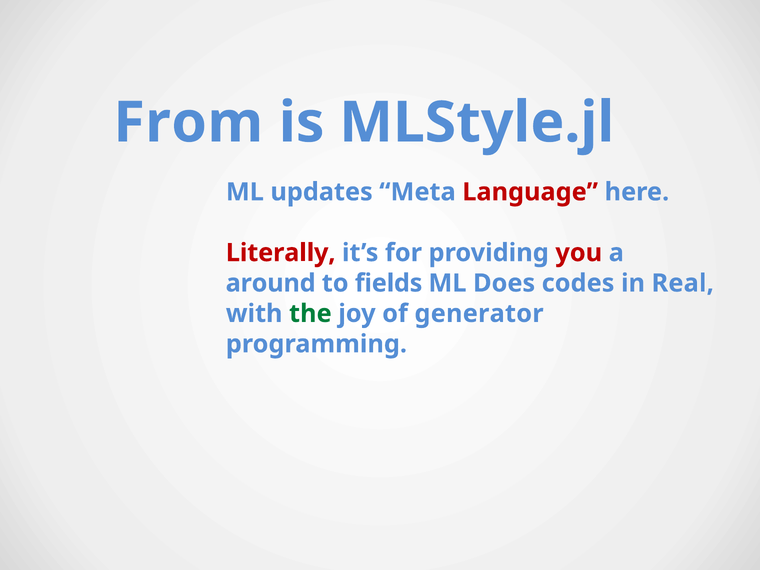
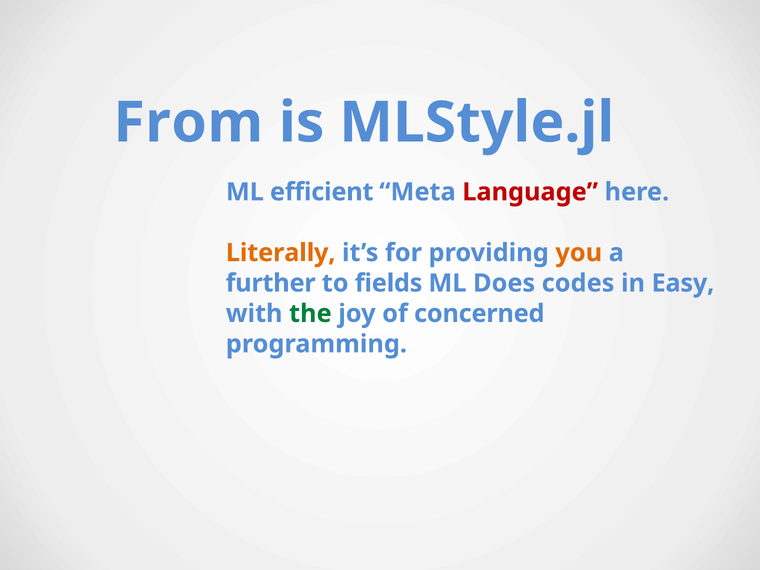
updates: updates -> efficient (322, 192)
Literally colour: red -> orange (281, 253)
you colour: red -> orange (579, 253)
around: around -> further (271, 283)
Real: Real -> Easy (683, 283)
generator: generator -> concerned (479, 314)
